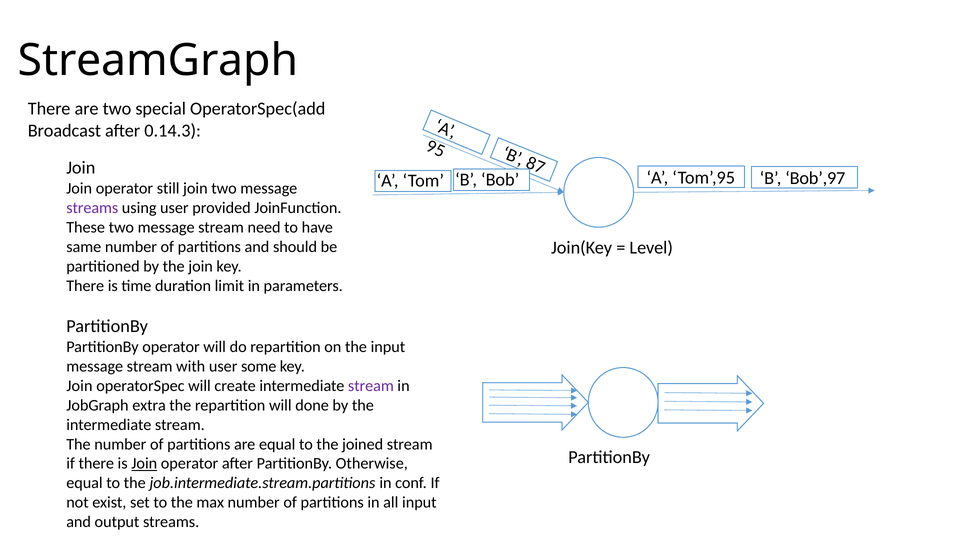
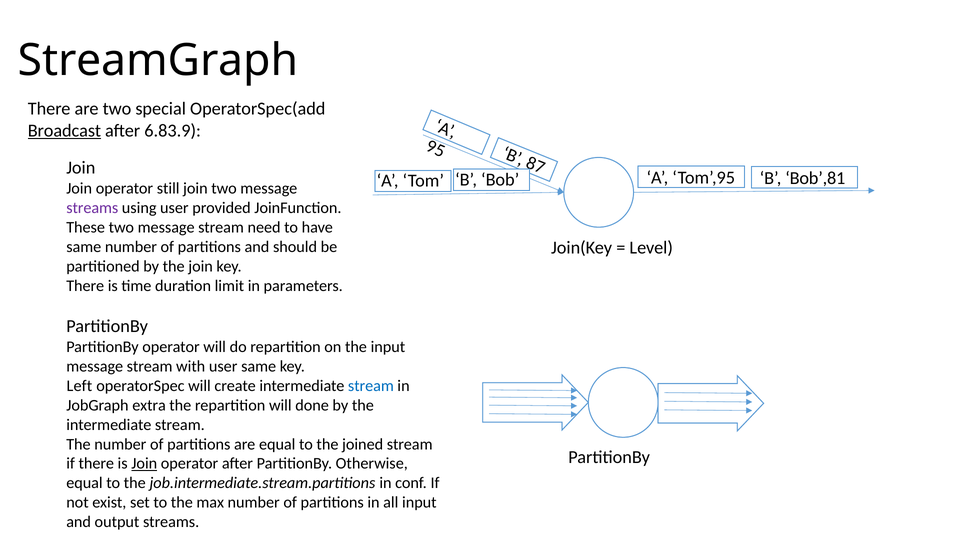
Broadcast underline: none -> present (64, 131)
0.14.3: 0.14.3 -> 6.83.9 (173, 131)
Bob’,97: Bob’,97 -> Bob’,81 (815, 178)
user some: some -> same (259, 366)
Join: Join -> Left (79, 386)
stream colour: purple -> blue (371, 386)
